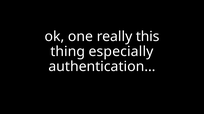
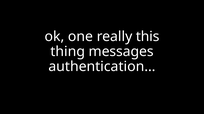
especially: especially -> messages (121, 52)
